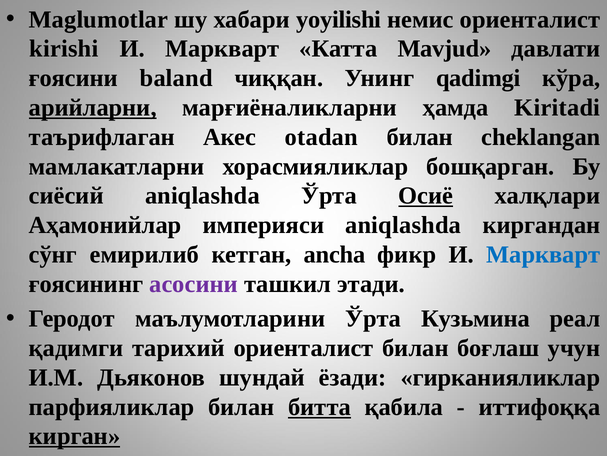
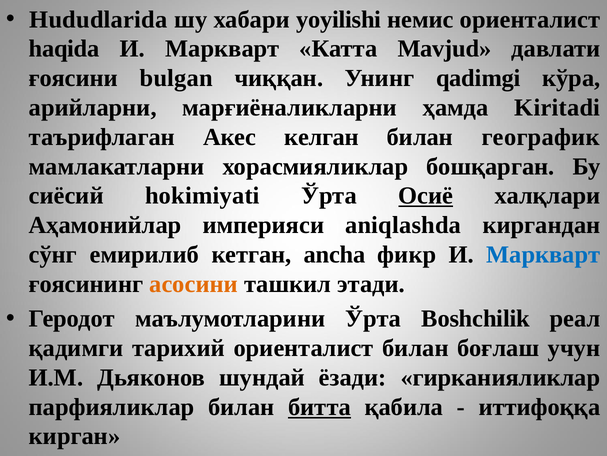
Maglumotlar: Maglumotlar -> Hududlarida (98, 19)
kirishi: kirishi -> haqida (64, 49)
baland: baland -> bulgan (176, 78)
арийларни underline: present -> none (93, 107)
otadan: otadan -> келган (322, 137)
cheklangan: cheklangan -> географик (541, 137)
сиёсий aniqlashda: aniqlashda -> hokimiyati (202, 195)
асосини colour: purple -> orange (194, 284)
Кузьмина: Кузьмина -> Boshchilik (476, 318)
кирган underline: present -> none (75, 436)
